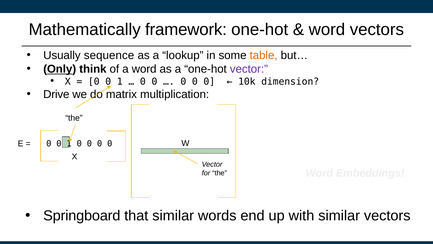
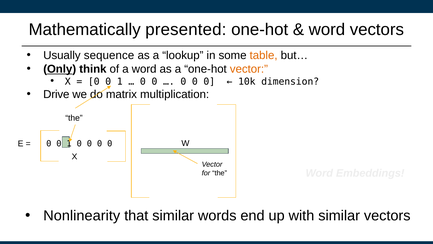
framework: framework -> presented (186, 30)
vector colour: purple -> orange (249, 69)
Springboard: Springboard -> Nonlinearity (82, 215)
